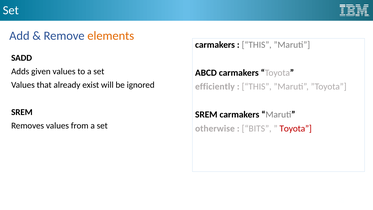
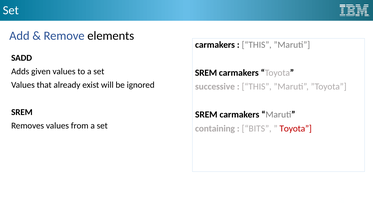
elements colour: orange -> black (111, 36)
ABCD: ABCD -> SREM (206, 73)
efficiently: efficiently -> successive (215, 87)
otherwise: otherwise -> containing (215, 128)
